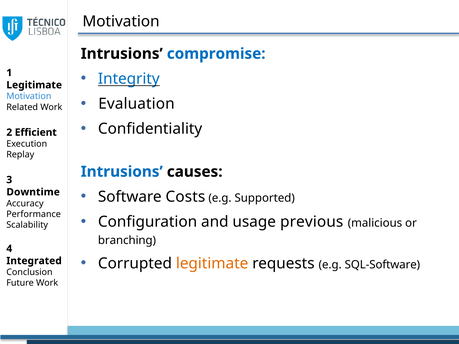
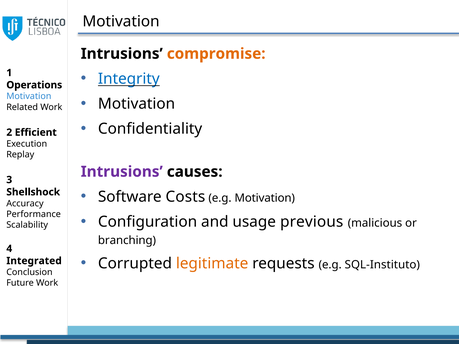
compromise colour: blue -> orange (216, 54)
Legitimate: Legitimate -> Operations (34, 85)
Evaluation: Evaluation -> Motivation (137, 104)
Intrusions colour: blue -> purple (122, 172)
e.g Supported: Supported -> Motivation (265, 198)
Downtime: Downtime -> Shellshock (33, 192)
SQL-Software: SQL-Software -> SQL-Instituto (382, 265)
